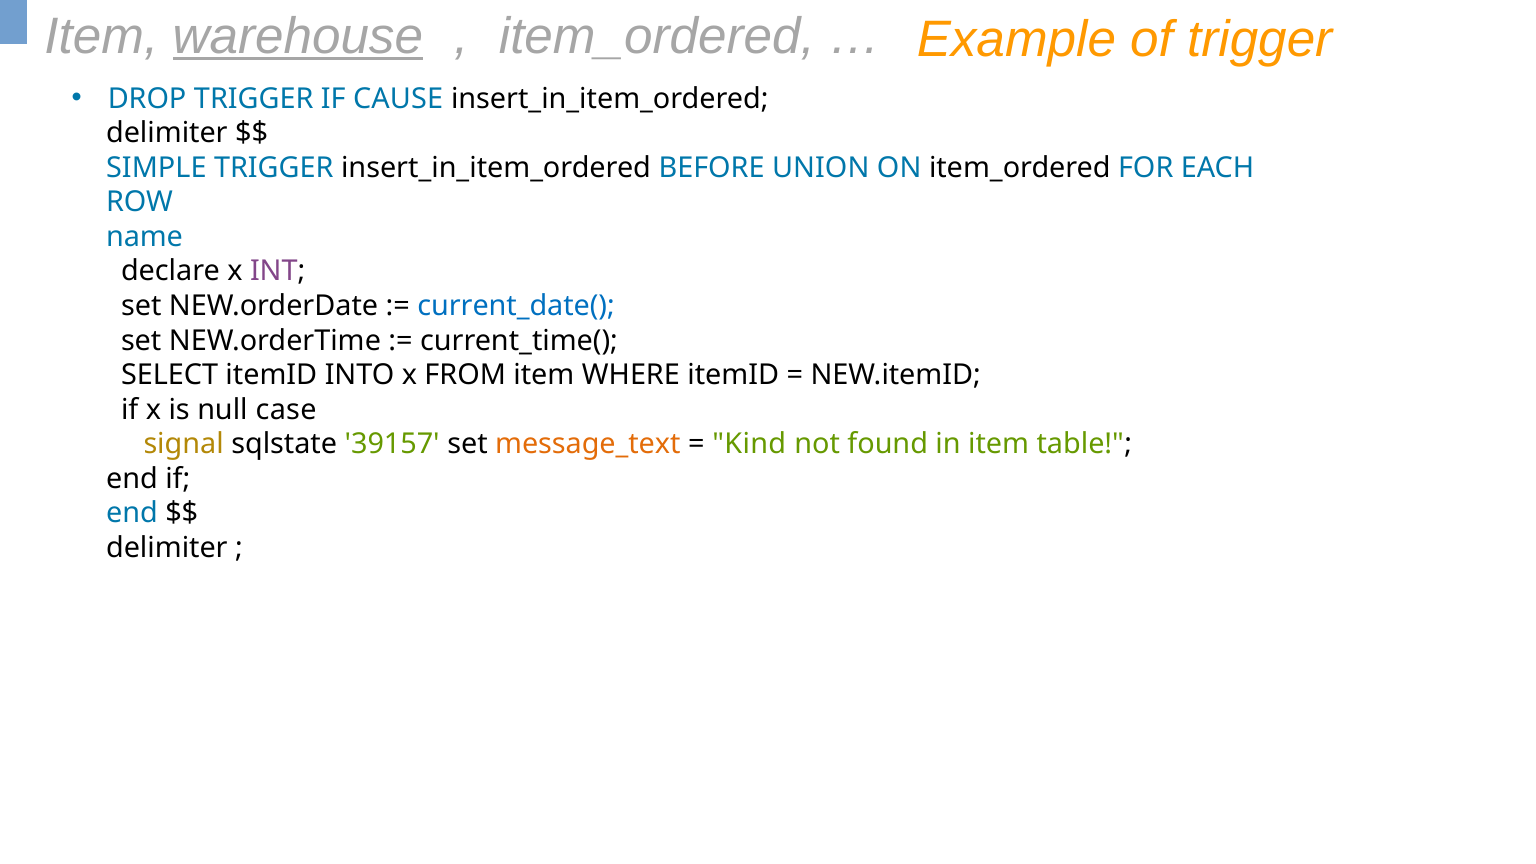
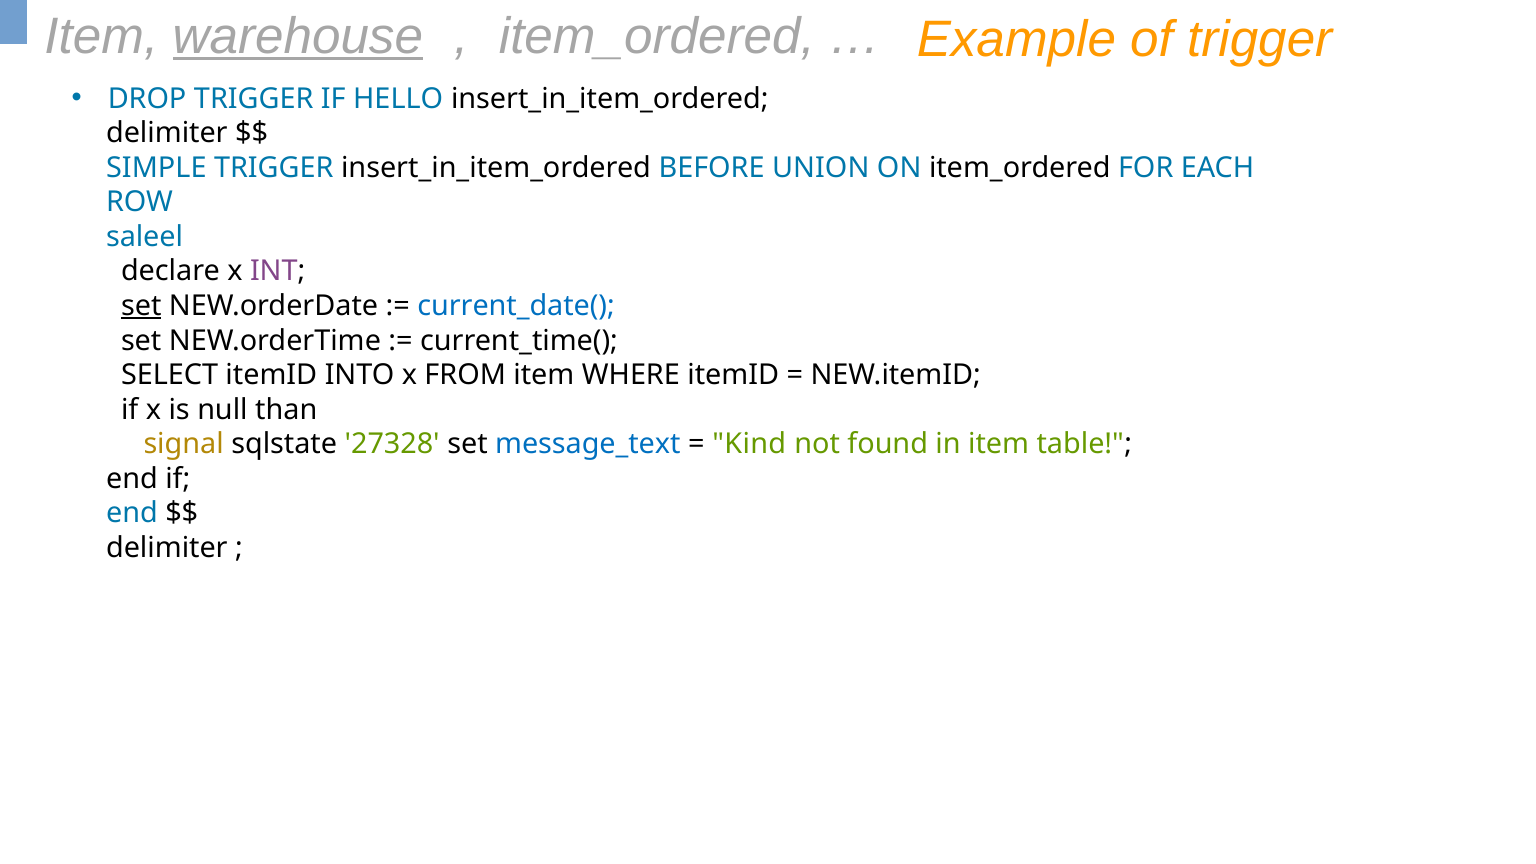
CAUSE: CAUSE -> HELLO (398, 99)
name: name -> saleel (145, 237)
set underline: none -> present (141, 306)
case: case -> than (286, 410)
39157: 39157 -> 27328 (392, 444)
message_text colour: orange -> blue (588, 444)
